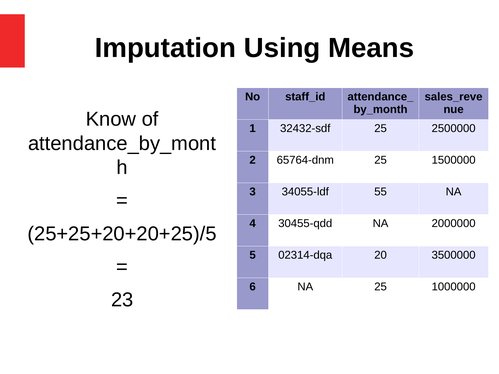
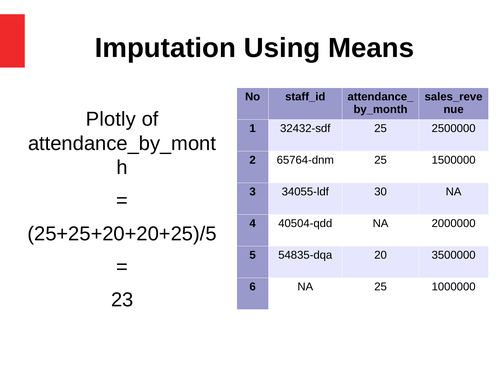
Know: Know -> Plotly (111, 119)
55: 55 -> 30 (381, 192)
30455-qdd: 30455-qdd -> 40504-qdd (305, 223)
02314-dqa: 02314-dqa -> 54835-dqa (305, 255)
